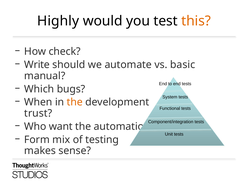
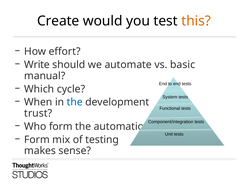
Highly: Highly -> Create (58, 21)
check: check -> effort (65, 52)
bugs: bugs -> cycle (71, 89)
the colour: orange -> blue (75, 102)
Who want: want -> form (61, 126)
